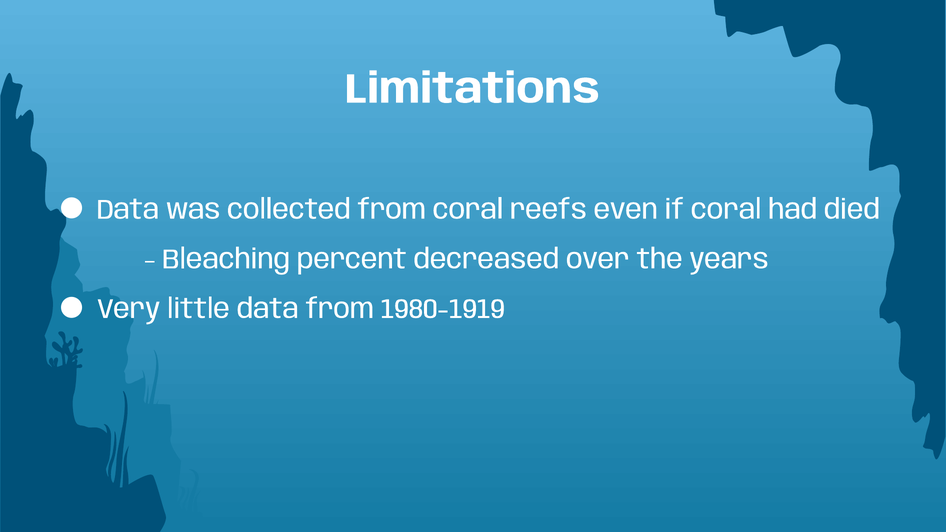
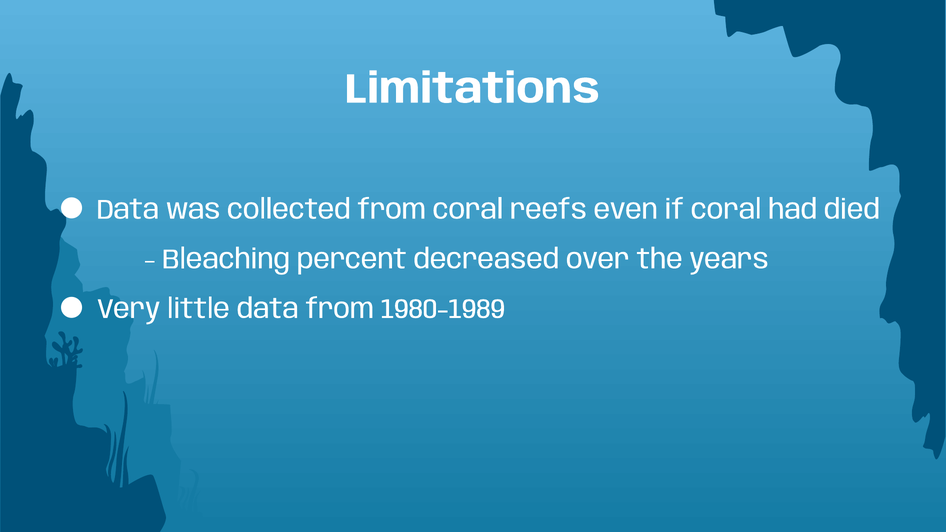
1980-1919: 1980-1919 -> 1980-1989 (443, 309)
